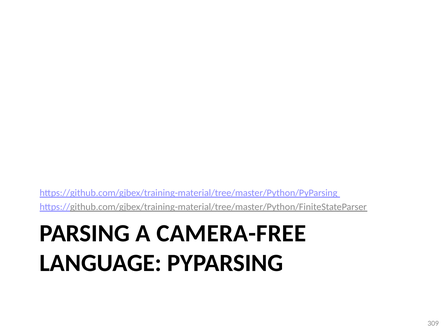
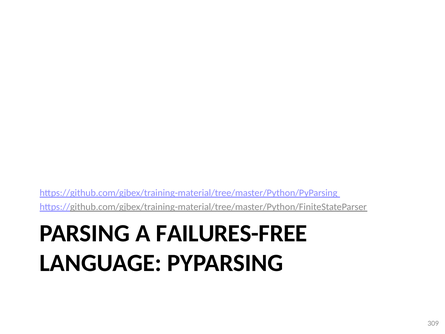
CAMERA-FREE: CAMERA-FREE -> FAILURES-FREE (232, 233)
